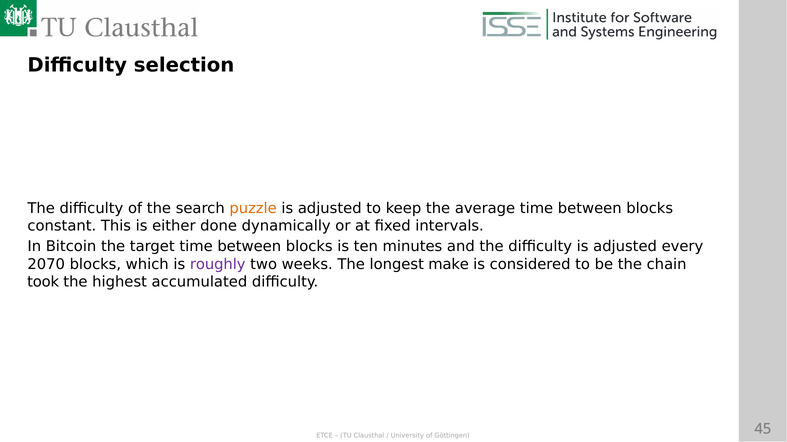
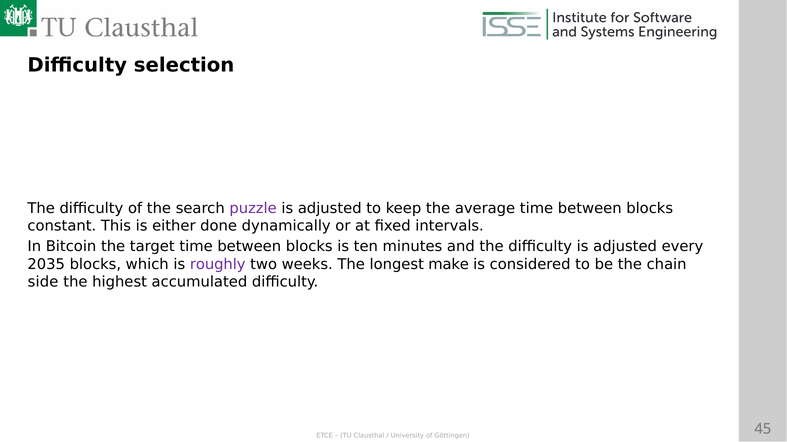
puzzle colour: orange -> purple (253, 209)
2070: 2070 -> 2035 (46, 265)
took: took -> side (43, 282)
